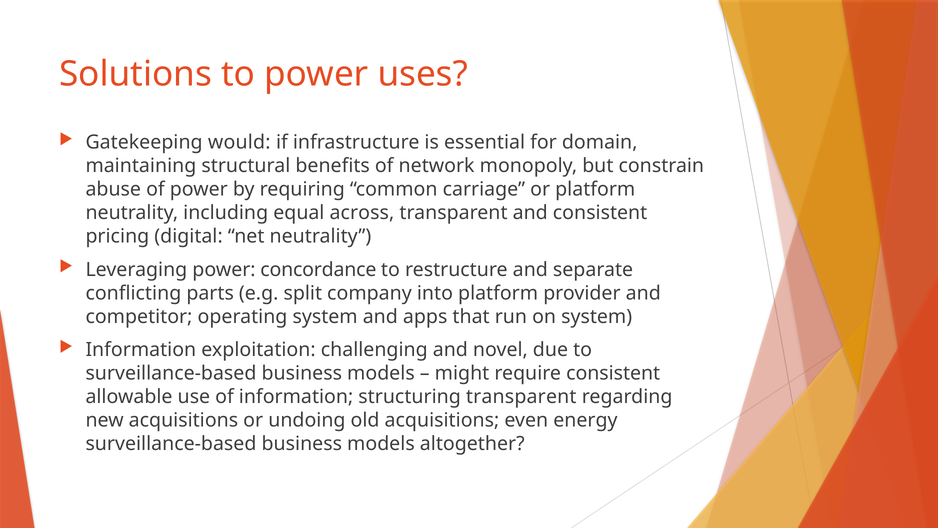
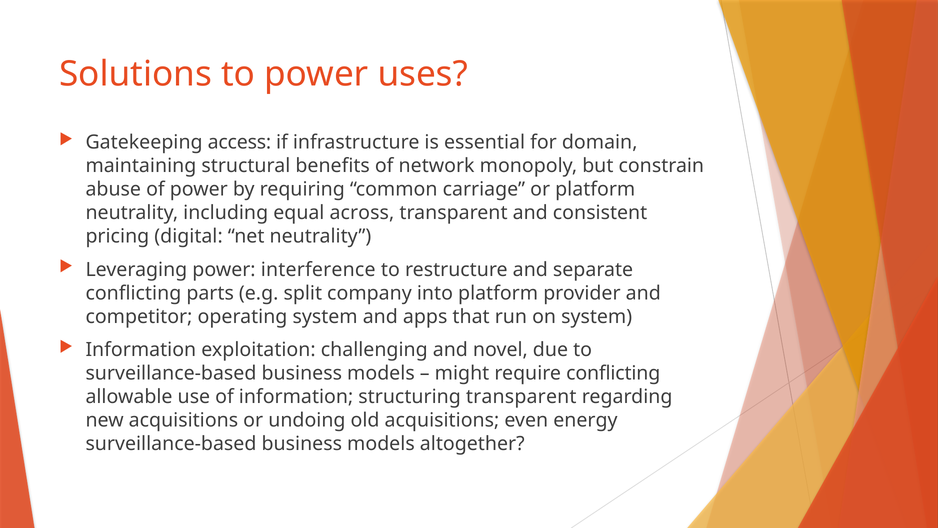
would: would -> access (239, 142)
concordance: concordance -> interference (318, 269)
require consistent: consistent -> conflicting (613, 373)
